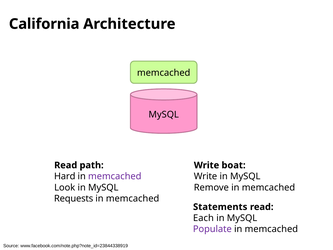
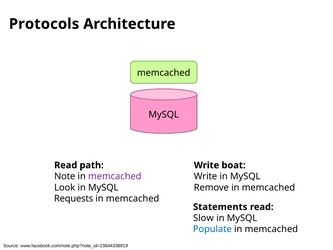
California: California -> Protocols (44, 24)
Hard: Hard -> Note (65, 176)
Each: Each -> Slow (203, 218)
Populate colour: purple -> blue (212, 229)
